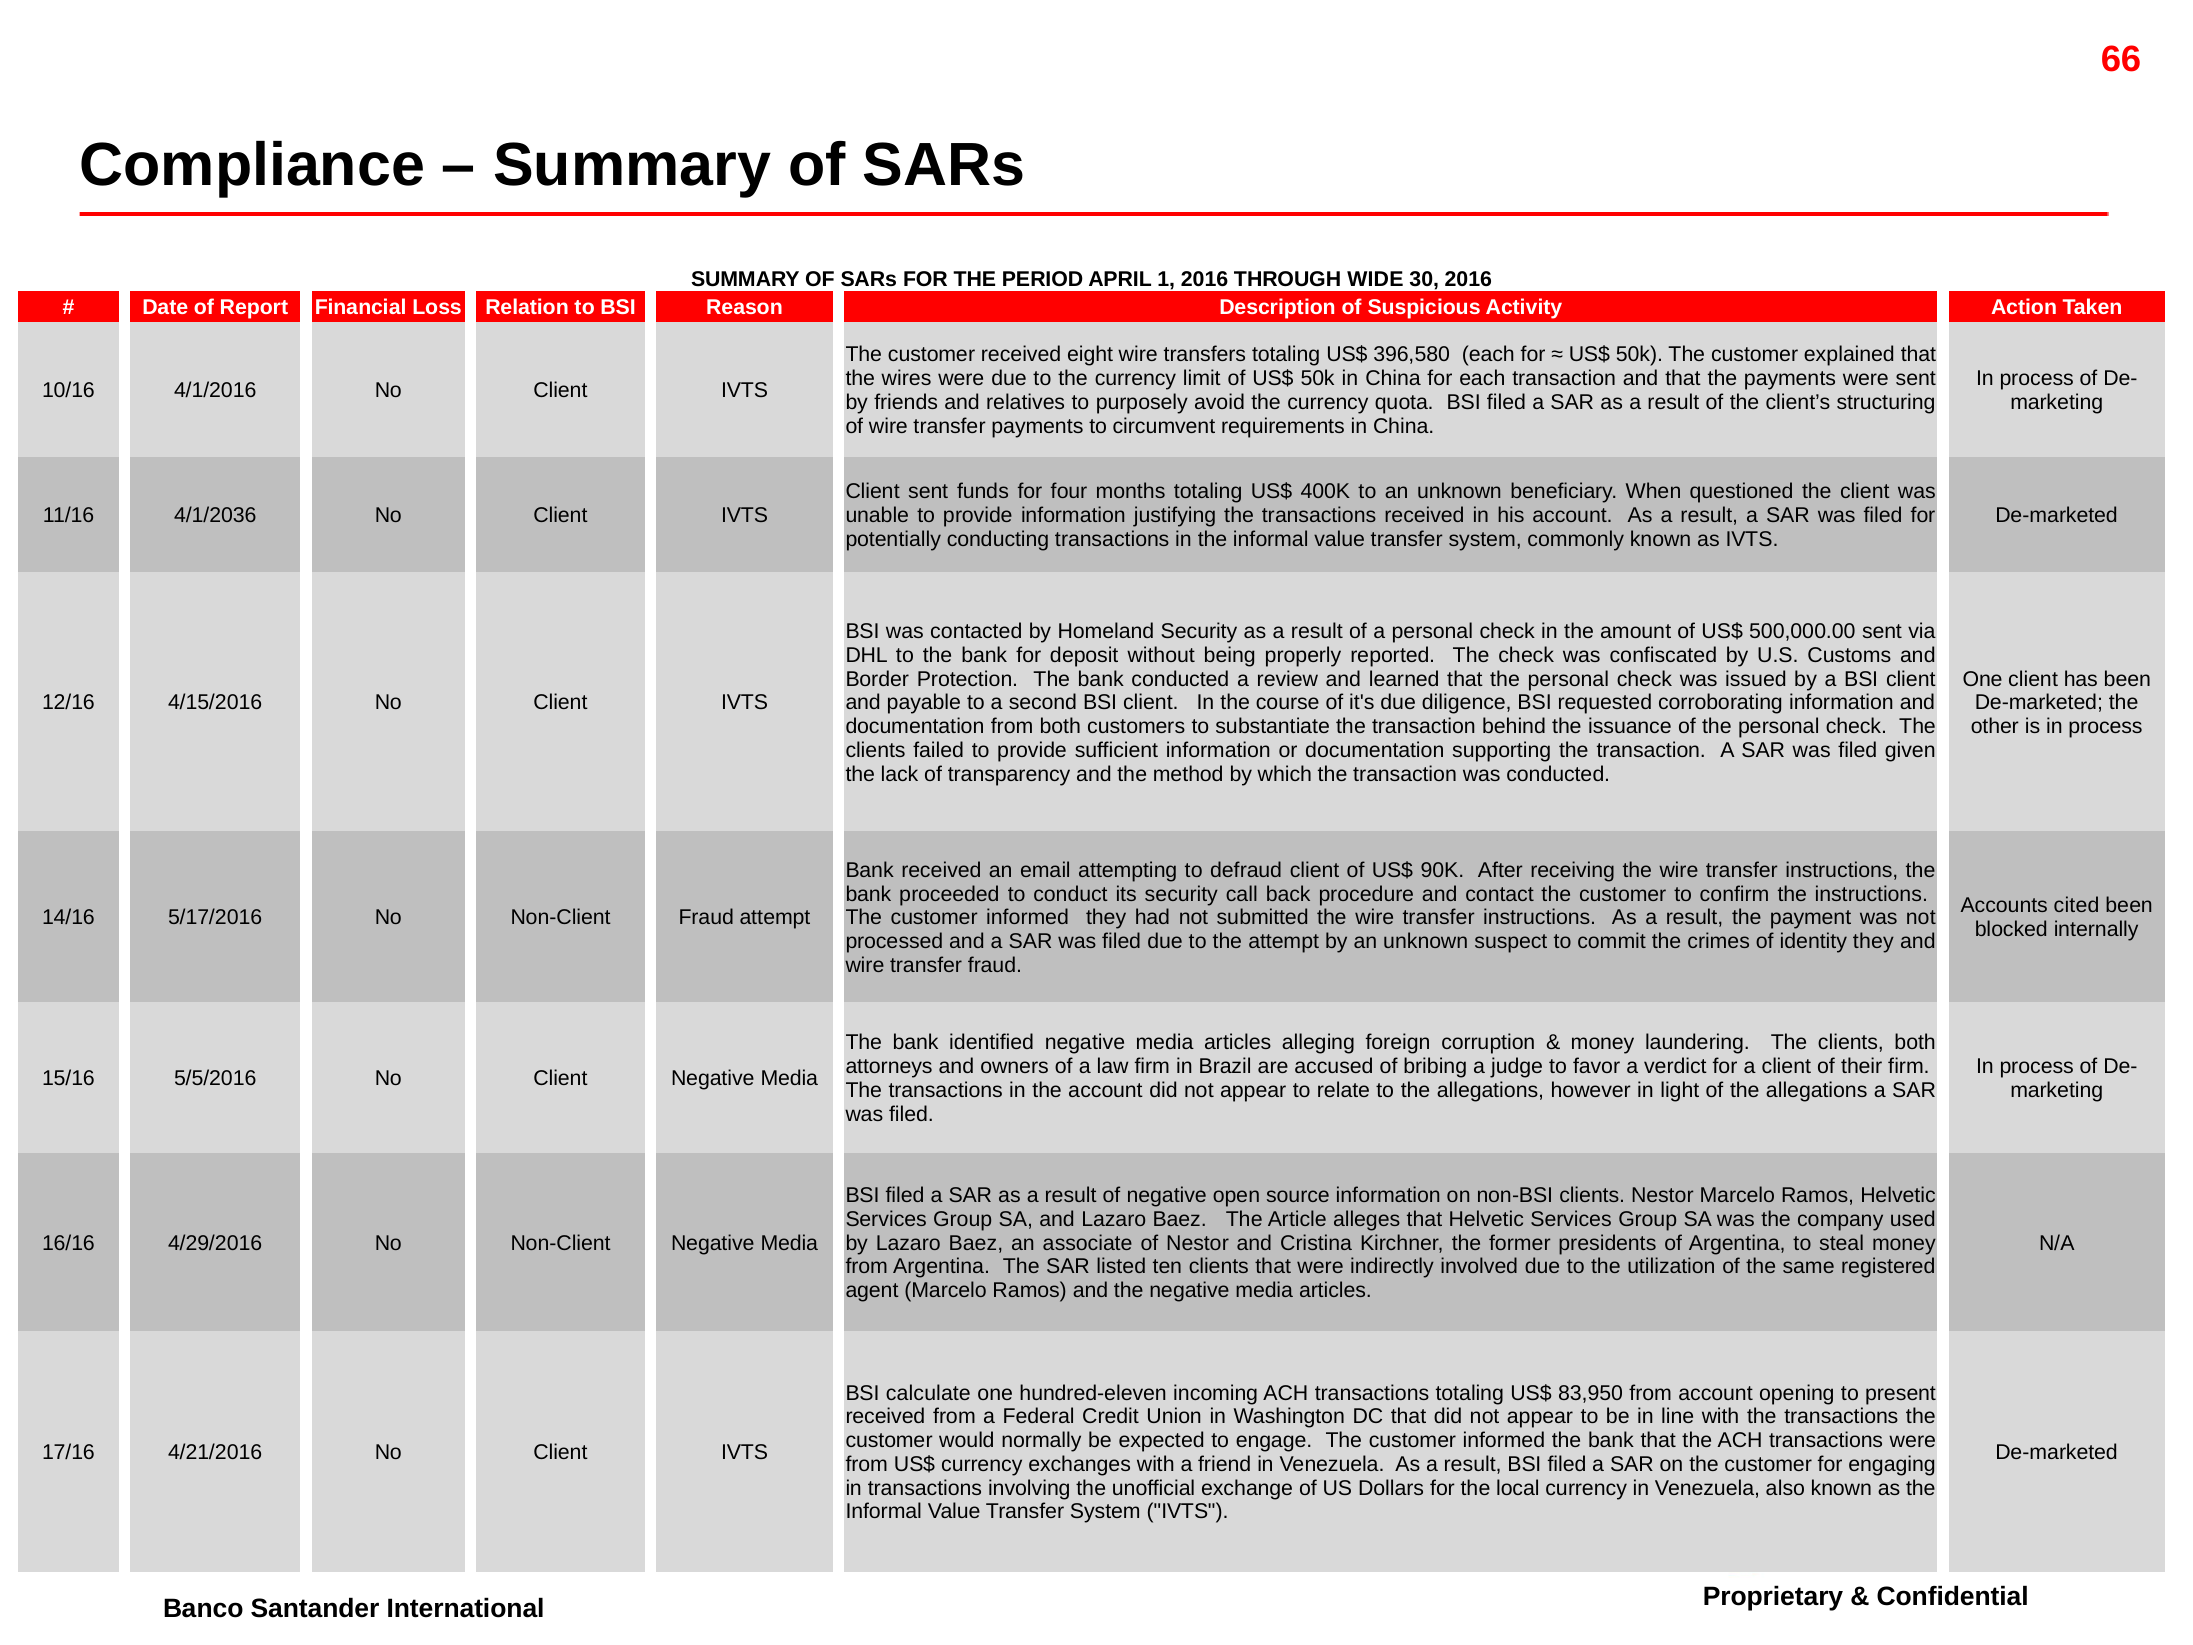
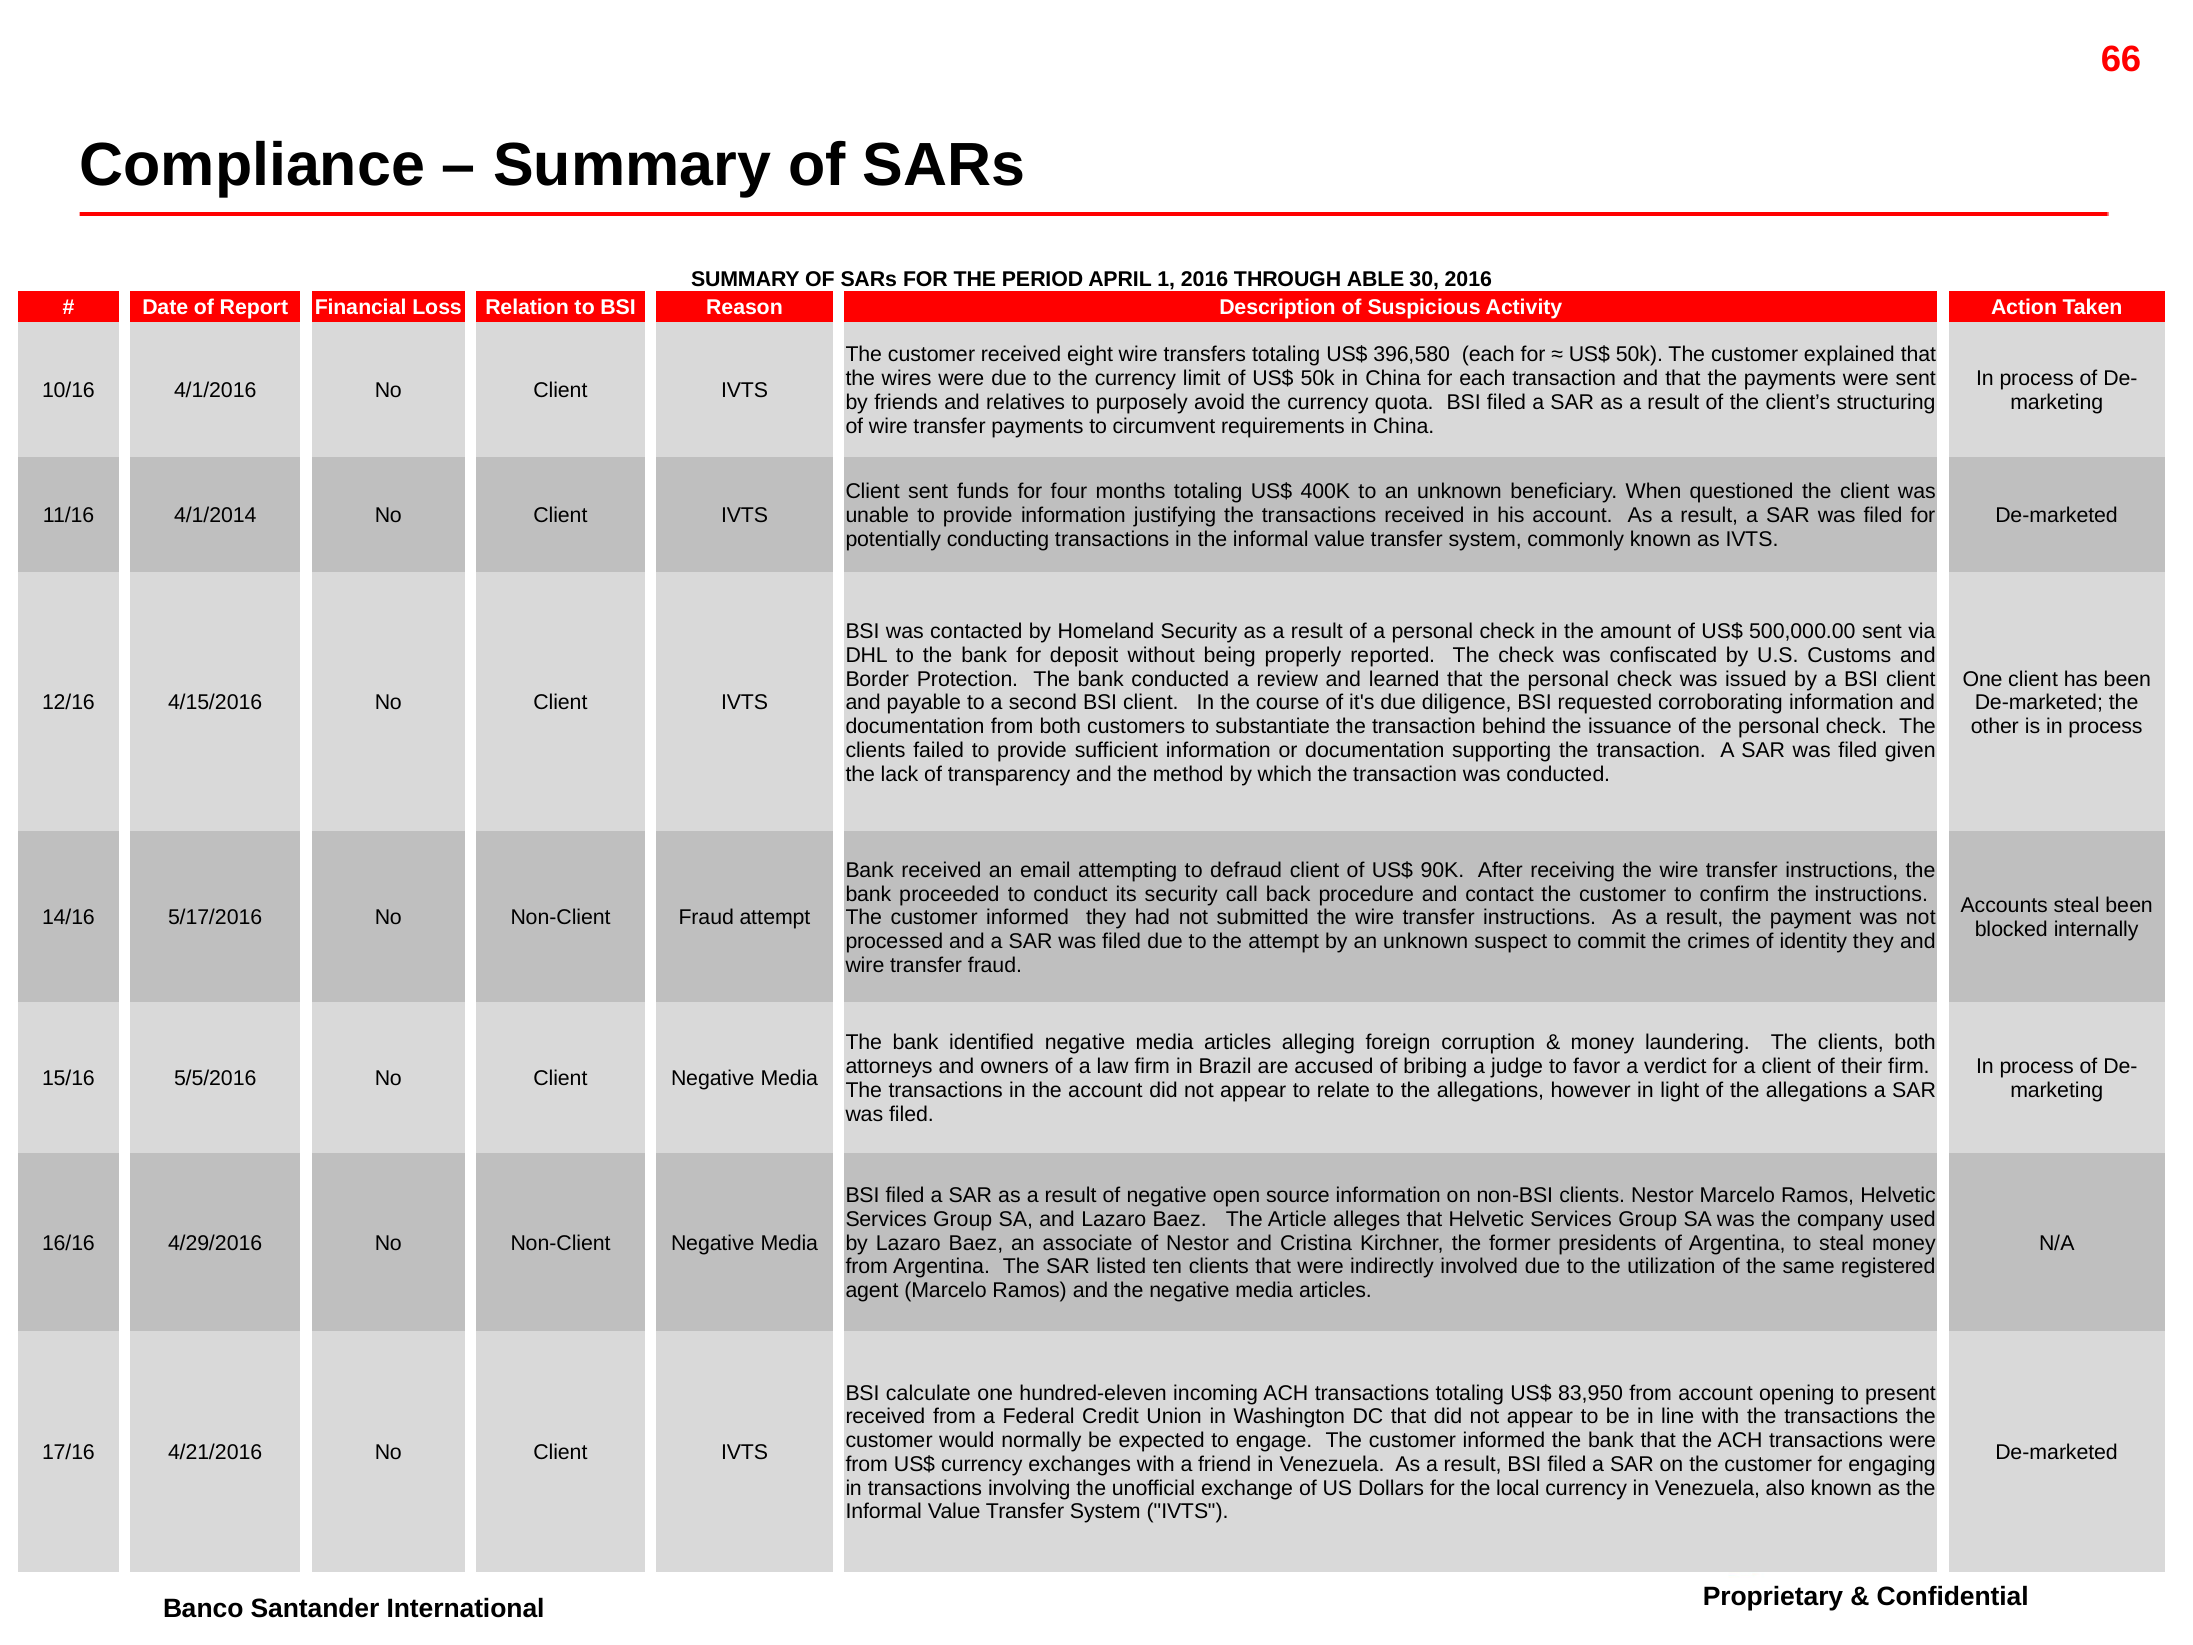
WIDE: WIDE -> ABLE (1376, 280)
4/1/2036: 4/1/2036 -> 4/1/2014 (215, 515)
Accounts cited: cited -> steal (2077, 906)
